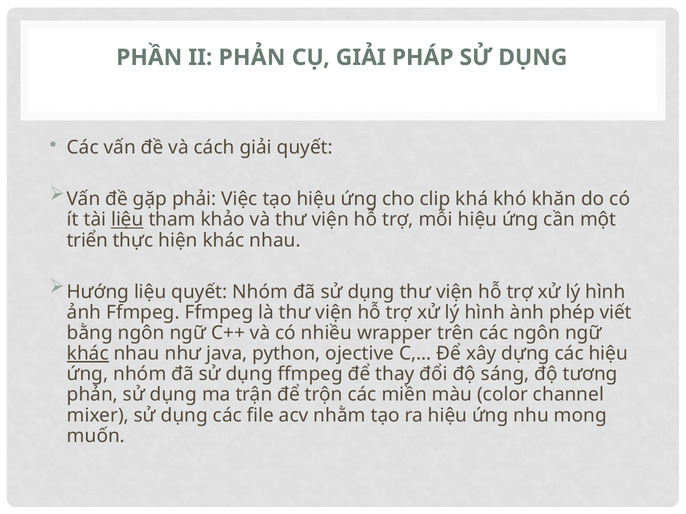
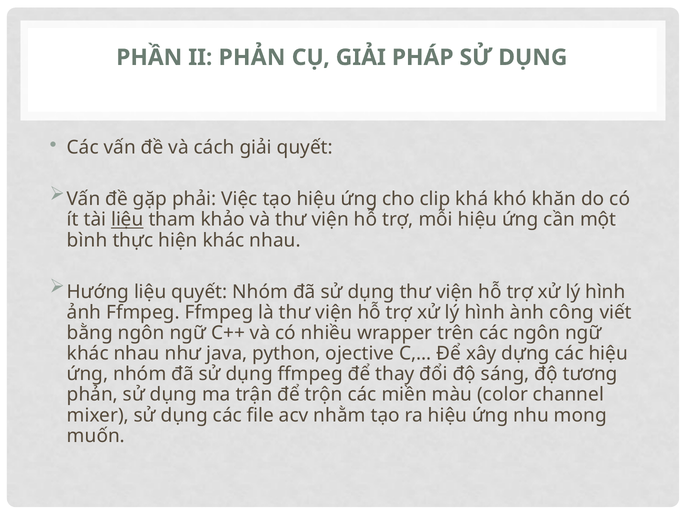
triển: triển -> bình (87, 241)
phép: phép -> công (572, 313)
khác underline: present -> none (88, 354)
